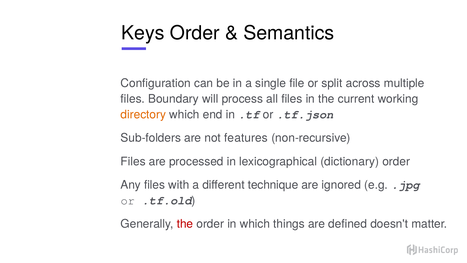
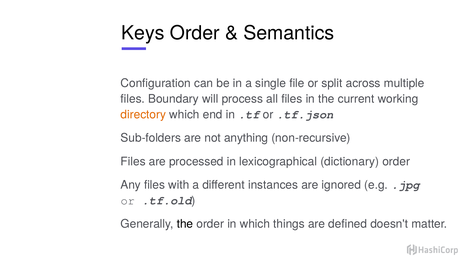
features: features -> anything (246, 138)
technique: technique -> instances (273, 185)
the colour: red -> black (185, 224)
